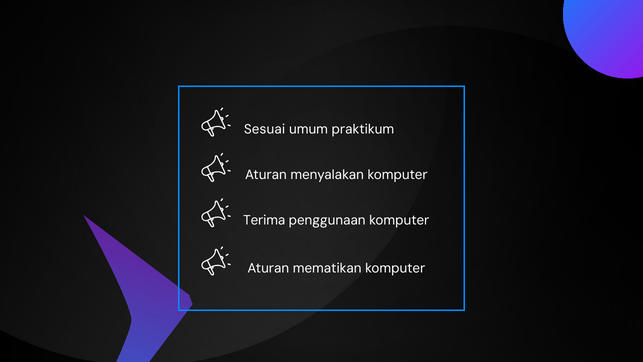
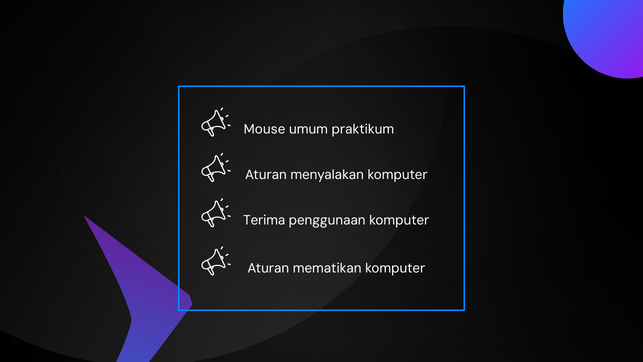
Sesuai: Sesuai -> Mouse (265, 129)
